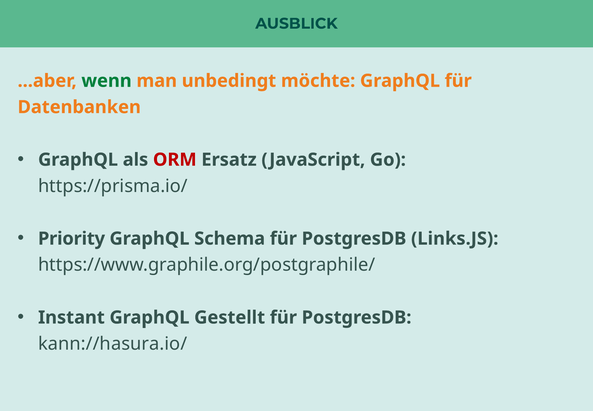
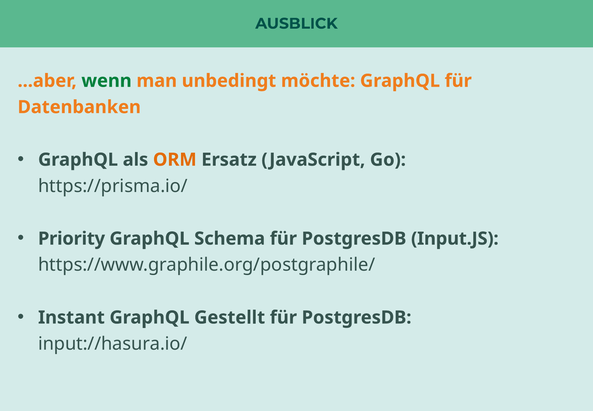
ORM colour: red -> orange (175, 160)
Links.JS: Links.JS -> Input.JS (455, 238)
kann://hasura.io/: kann://hasura.io/ -> input://hasura.io/ (113, 343)
